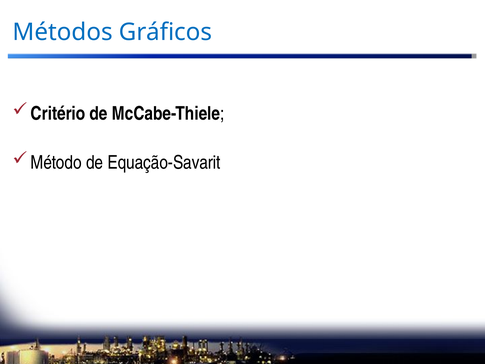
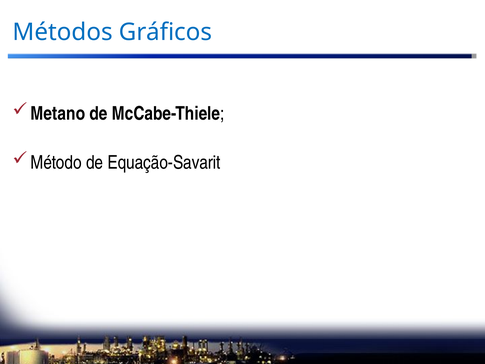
Critério: Critério -> Metano (58, 113)
